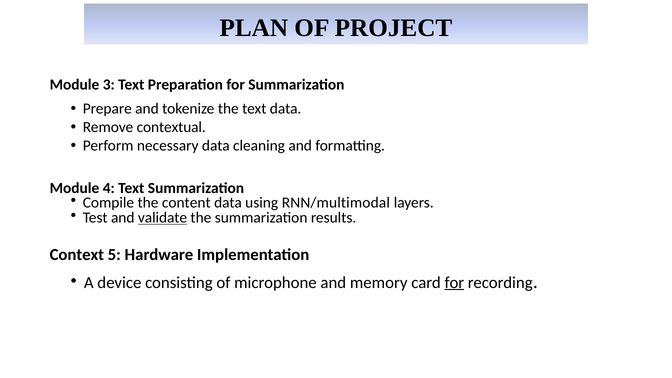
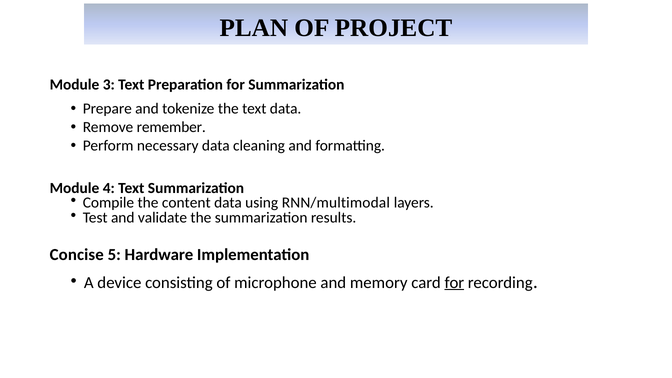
contextual: contextual -> remember (171, 127)
validate underline: present -> none (163, 218)
Context: Context -> Concise (77, 255)
